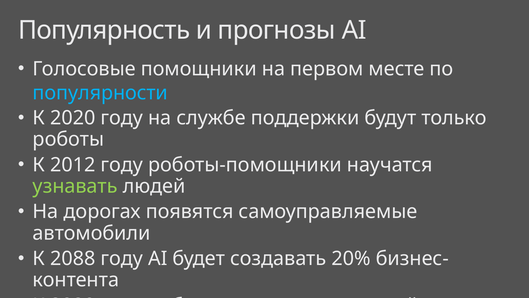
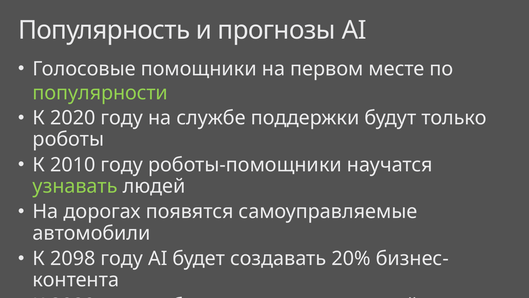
популярности colour: light blue -> light green (100, 93)
2012: 2012 -> 2010 (73, 165)
2088: 2088 -> 2098 (73, 258)
